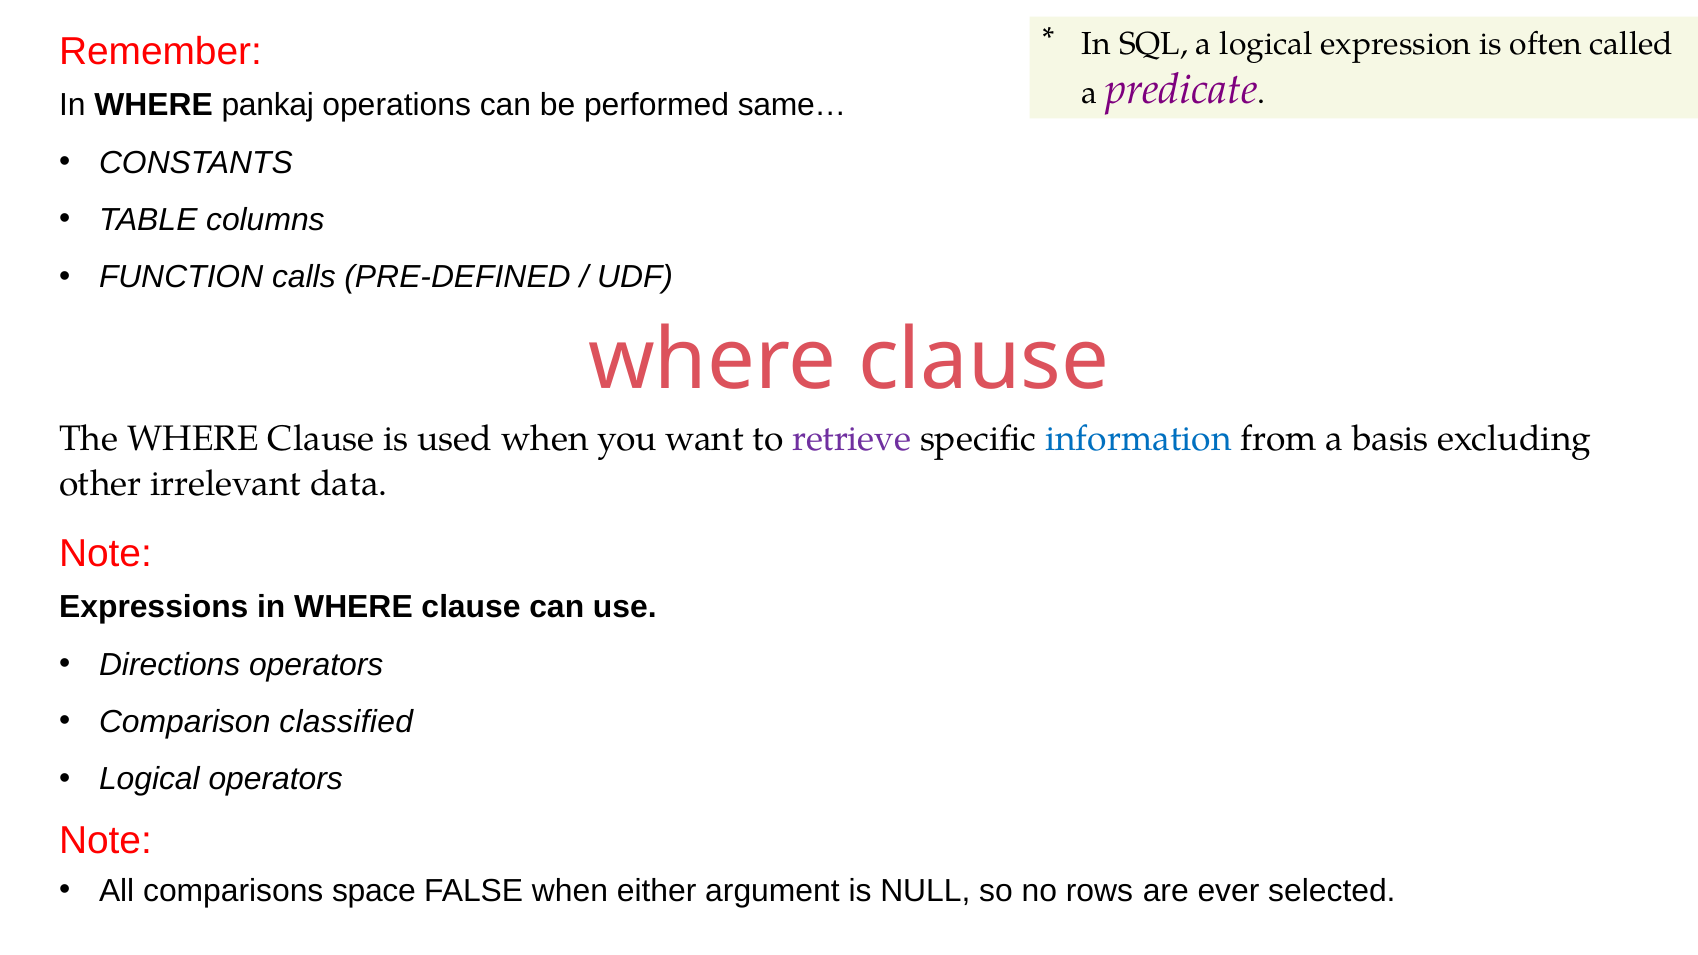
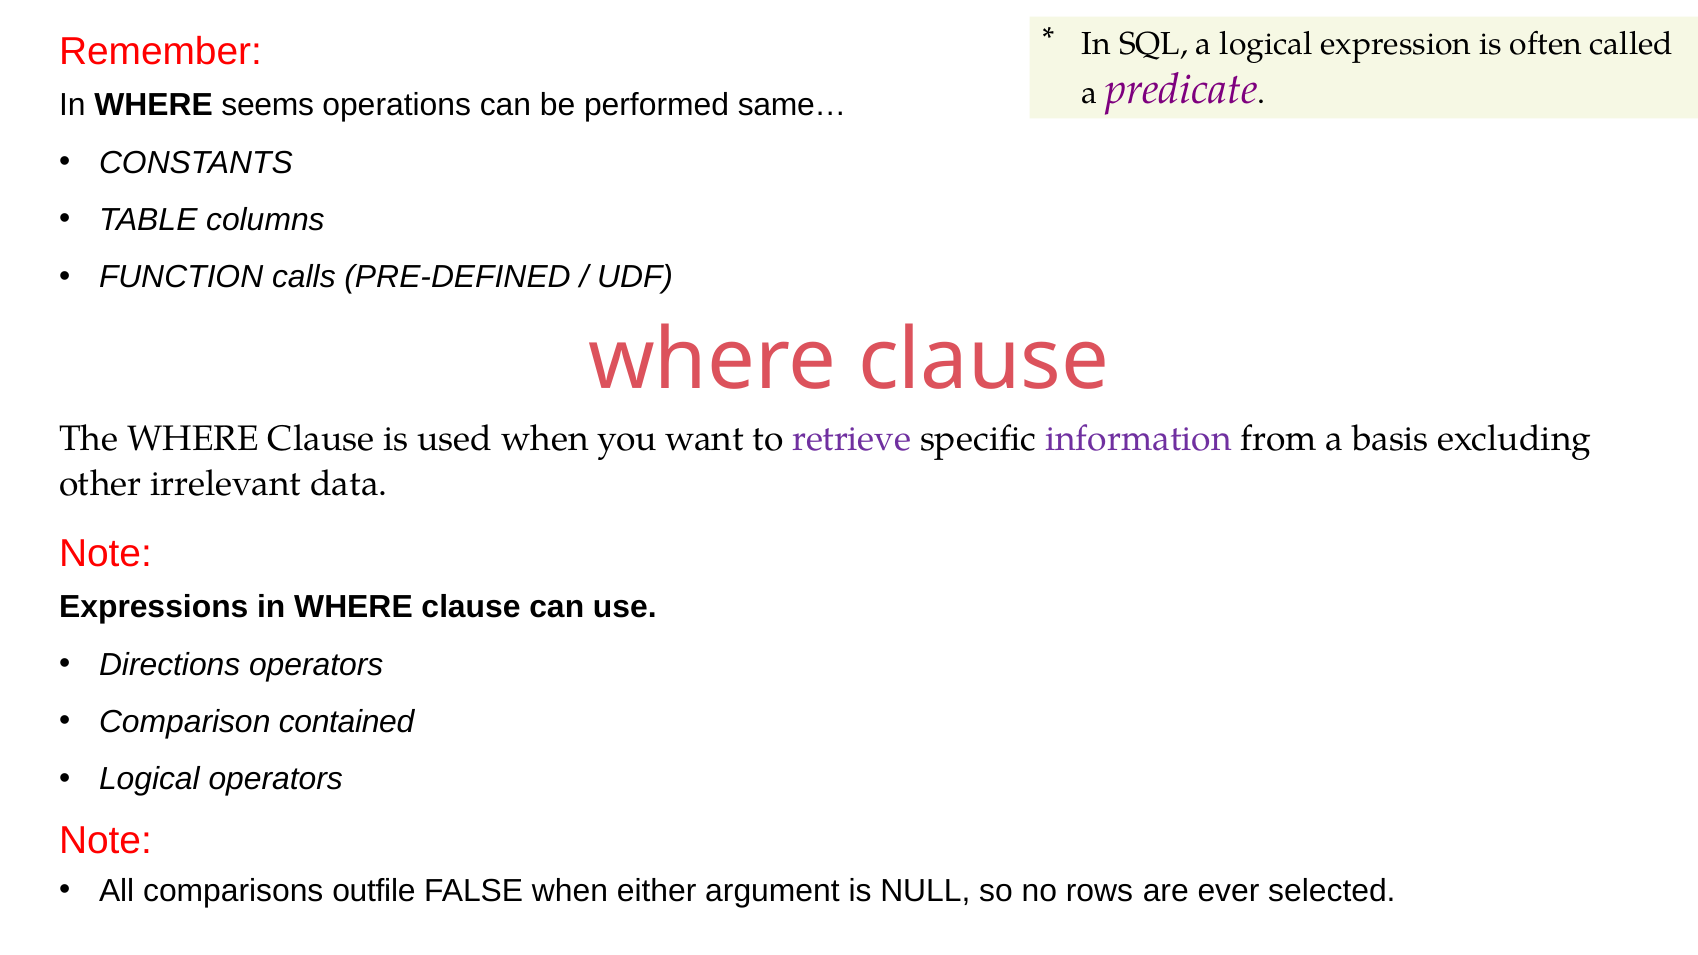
pankaj: pankaj -> seems (268, 105)
information colour: blue -> purple (1138, 438)
classified: classified -> contained (347, 722)
space: space -> outfile (374, 891)
